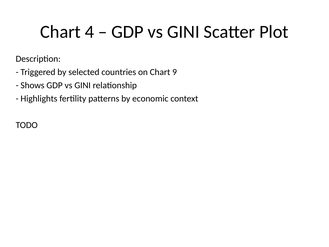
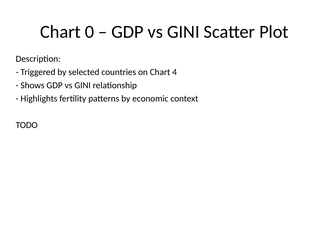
4: 4 -> 0 (89, 32)
9: 9 -> 4 (175, 72)
